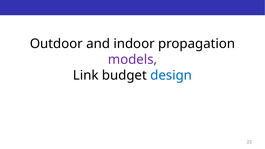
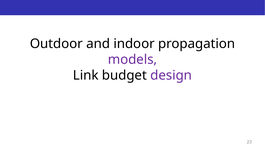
design colour: blue -> purple (171, 75)
